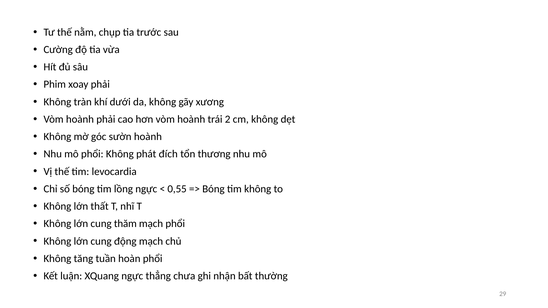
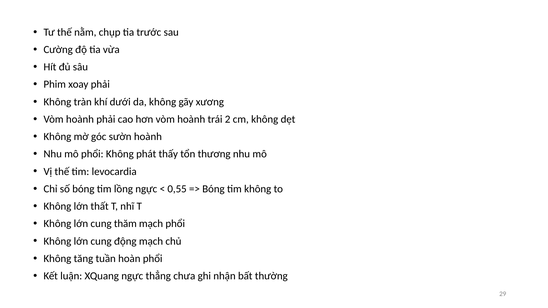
đích: đích -> thấy (168, 154)
